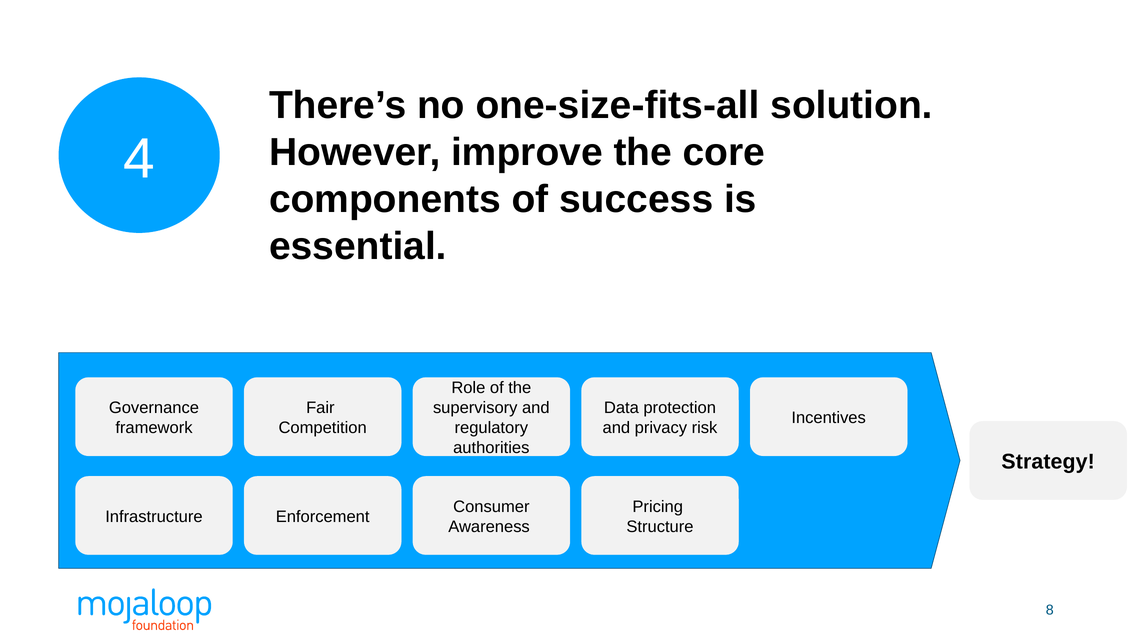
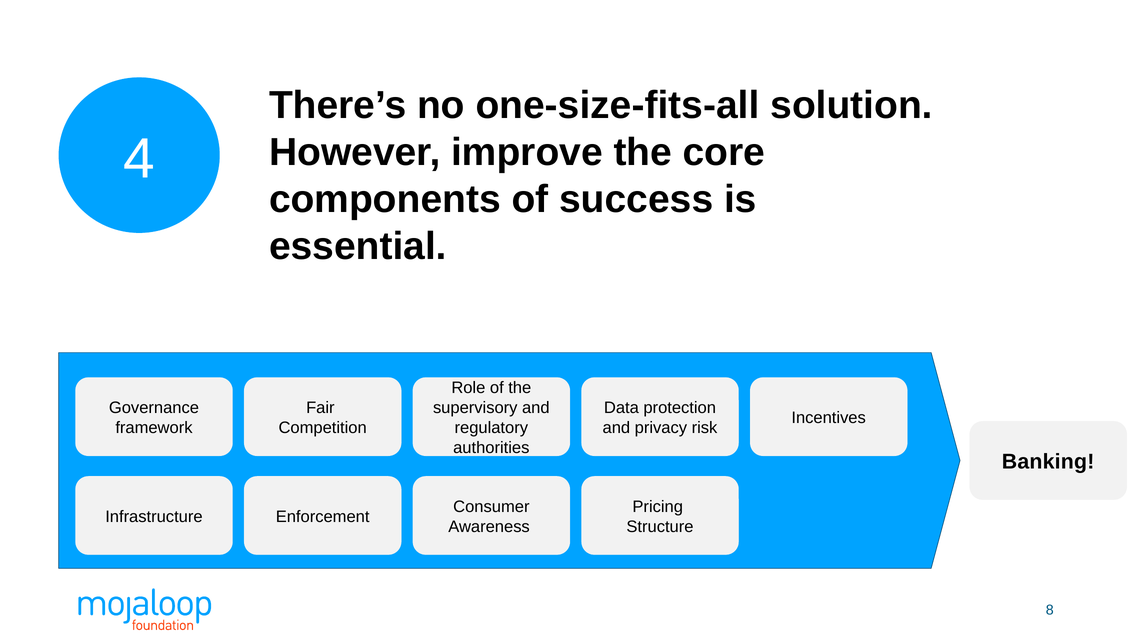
Strategy: Strategy -> Banking (1048, 462)
